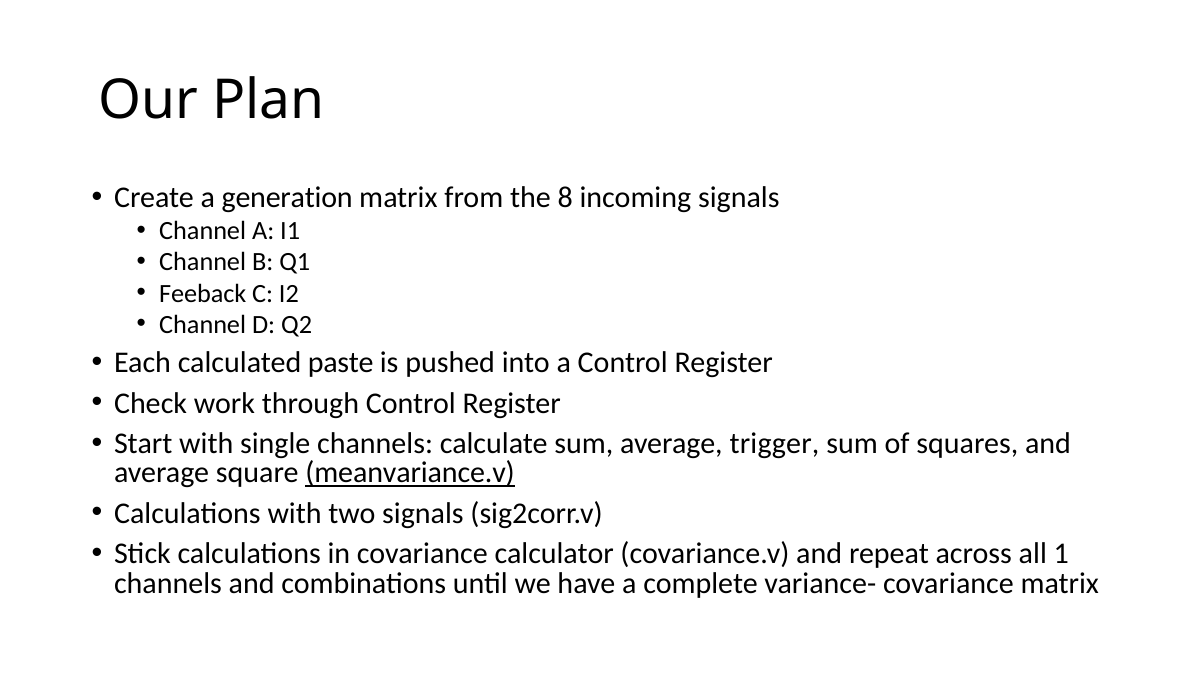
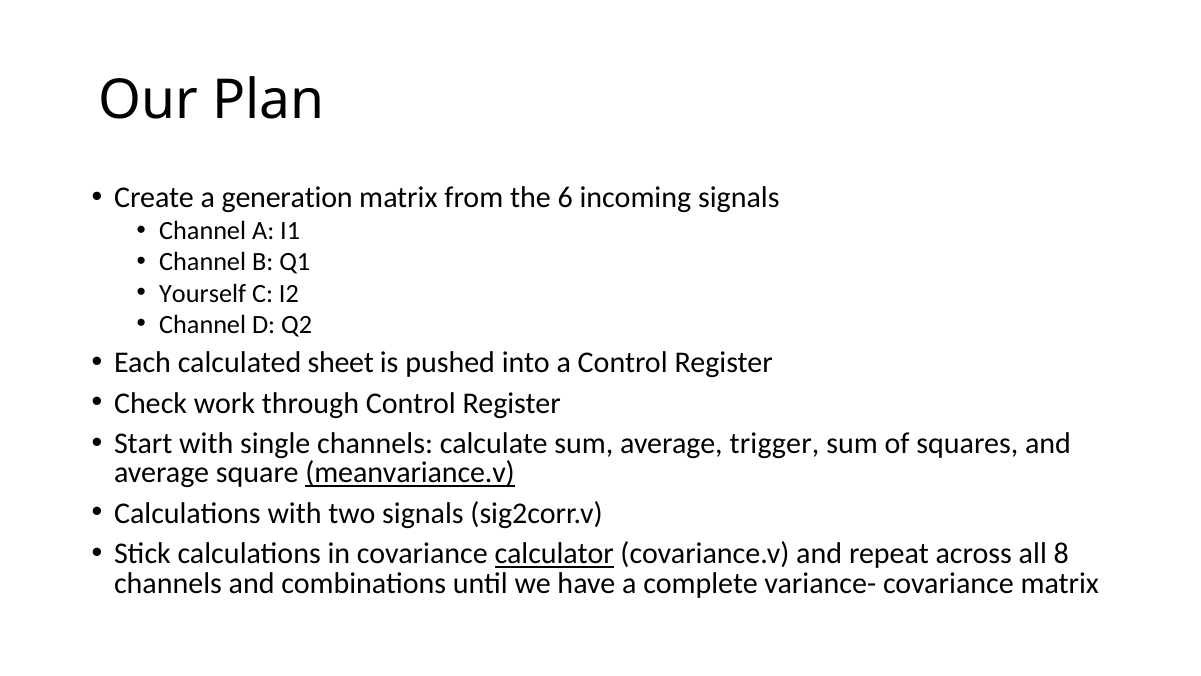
8: 8 -> 6 (565, 198)
Feeback: Feeback -> Yourself (203, 293)
paste: paste -> sheet (341, 363)
calculator underline: none -> present (554, 554)
1: 1 -> 8 (1061, 554)
